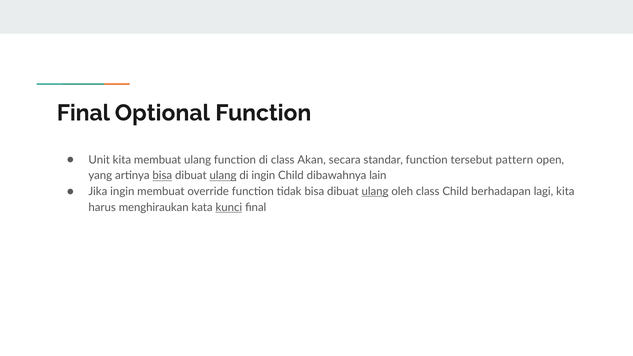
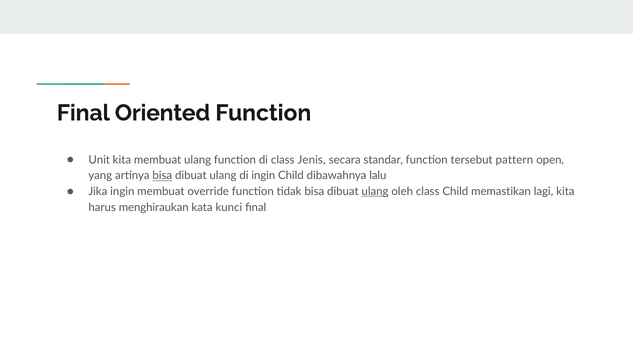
Optional: Optional -> Oriented (162, 113)
Akan: Akan -> Jenis (312, 160)
ulang underline: present -> none (223, 176)
lain: lain -> lalu (378, 176)
berhadapan: berhadapan -> memastikan (501, 192)
kunci underline: present -> none (229, 207)
